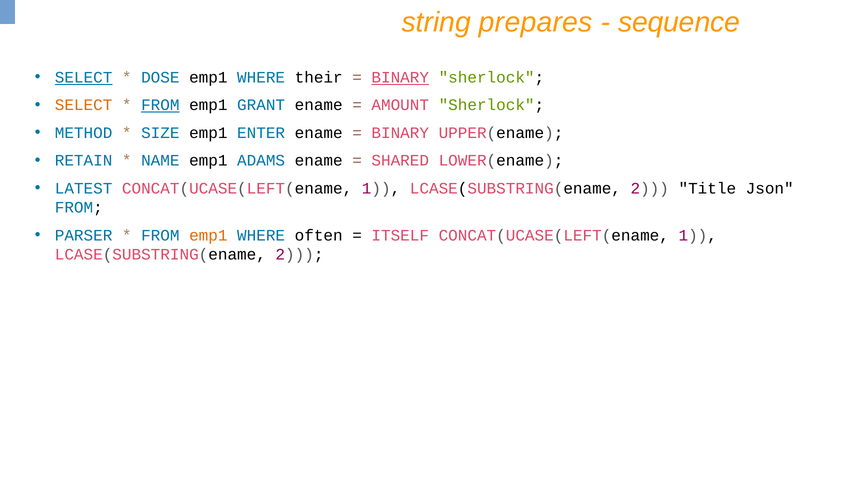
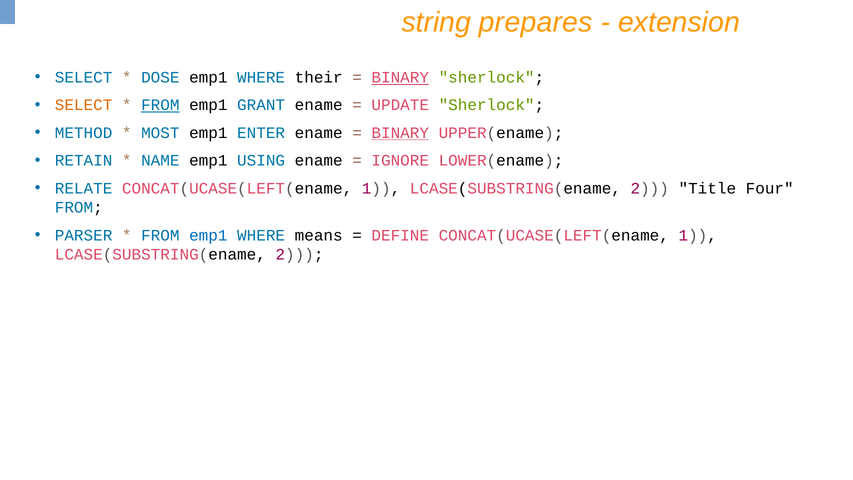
sequence: sequence -> extension (679, 22)
SELECT underline: present -> none (84, 77)
AMOUNT: AMOUNT -> UPDATE (400, 105)
SIZE: SIZE -> MOST (160, 133)
BINARY underline: none -> present (400, 133)
ADAMS: ADAMS -> USING (261, 161)
SHARED: SHARED -> IGNORE (400, 161)
LATEST: LATEST -> RELATE (84, 188)
Json: Json -> Four (770, 188)
emp1 colour: orange -> blue (208, 235)
often: often -> means (319, 235)
ITSELF: ITSELF -> DEFINE (400, 235)
